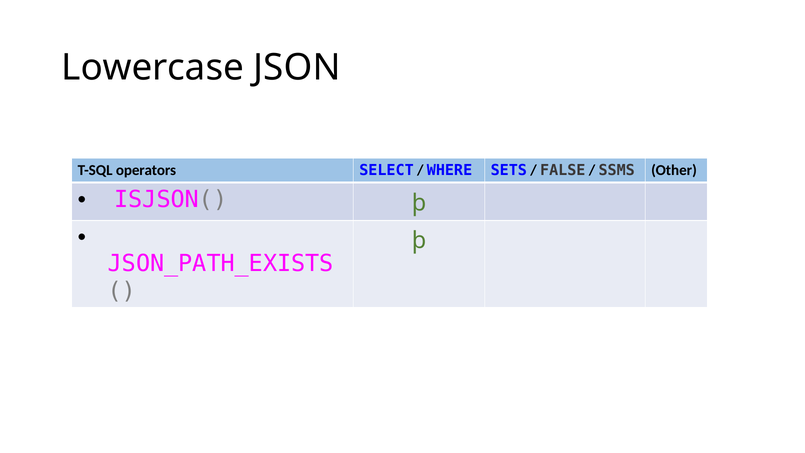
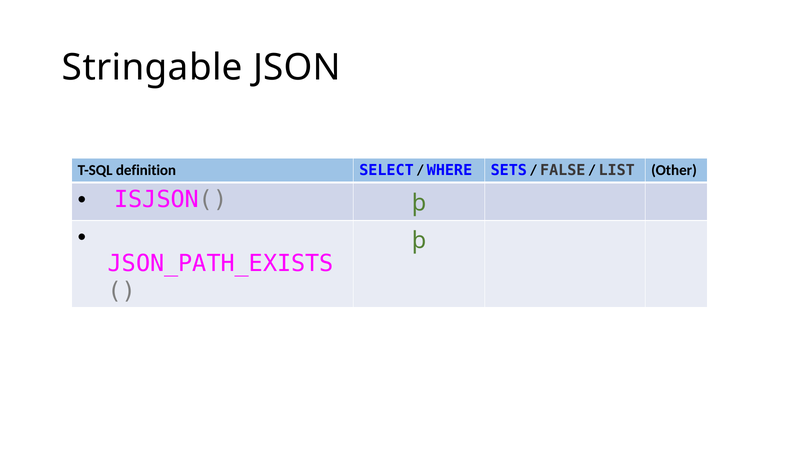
Lowercase: Lowercase -> Stringable (152, 68)
operators: operators -> definition (146, 170)
SSMS: SSMS -> LIST (617, 170)
